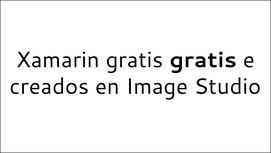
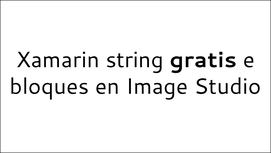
Xamarin gratis: gratis -> string (135, 60)
creados: creados -> bloques (49, 86)
